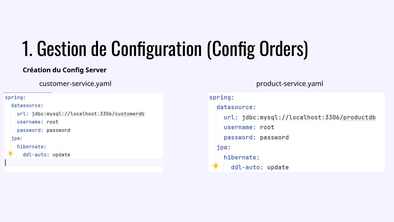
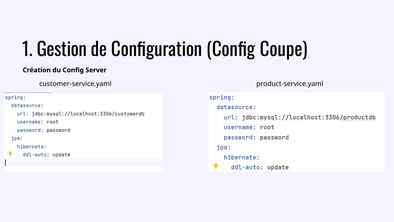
Orders: Orders -> Coupe (284, 50)
